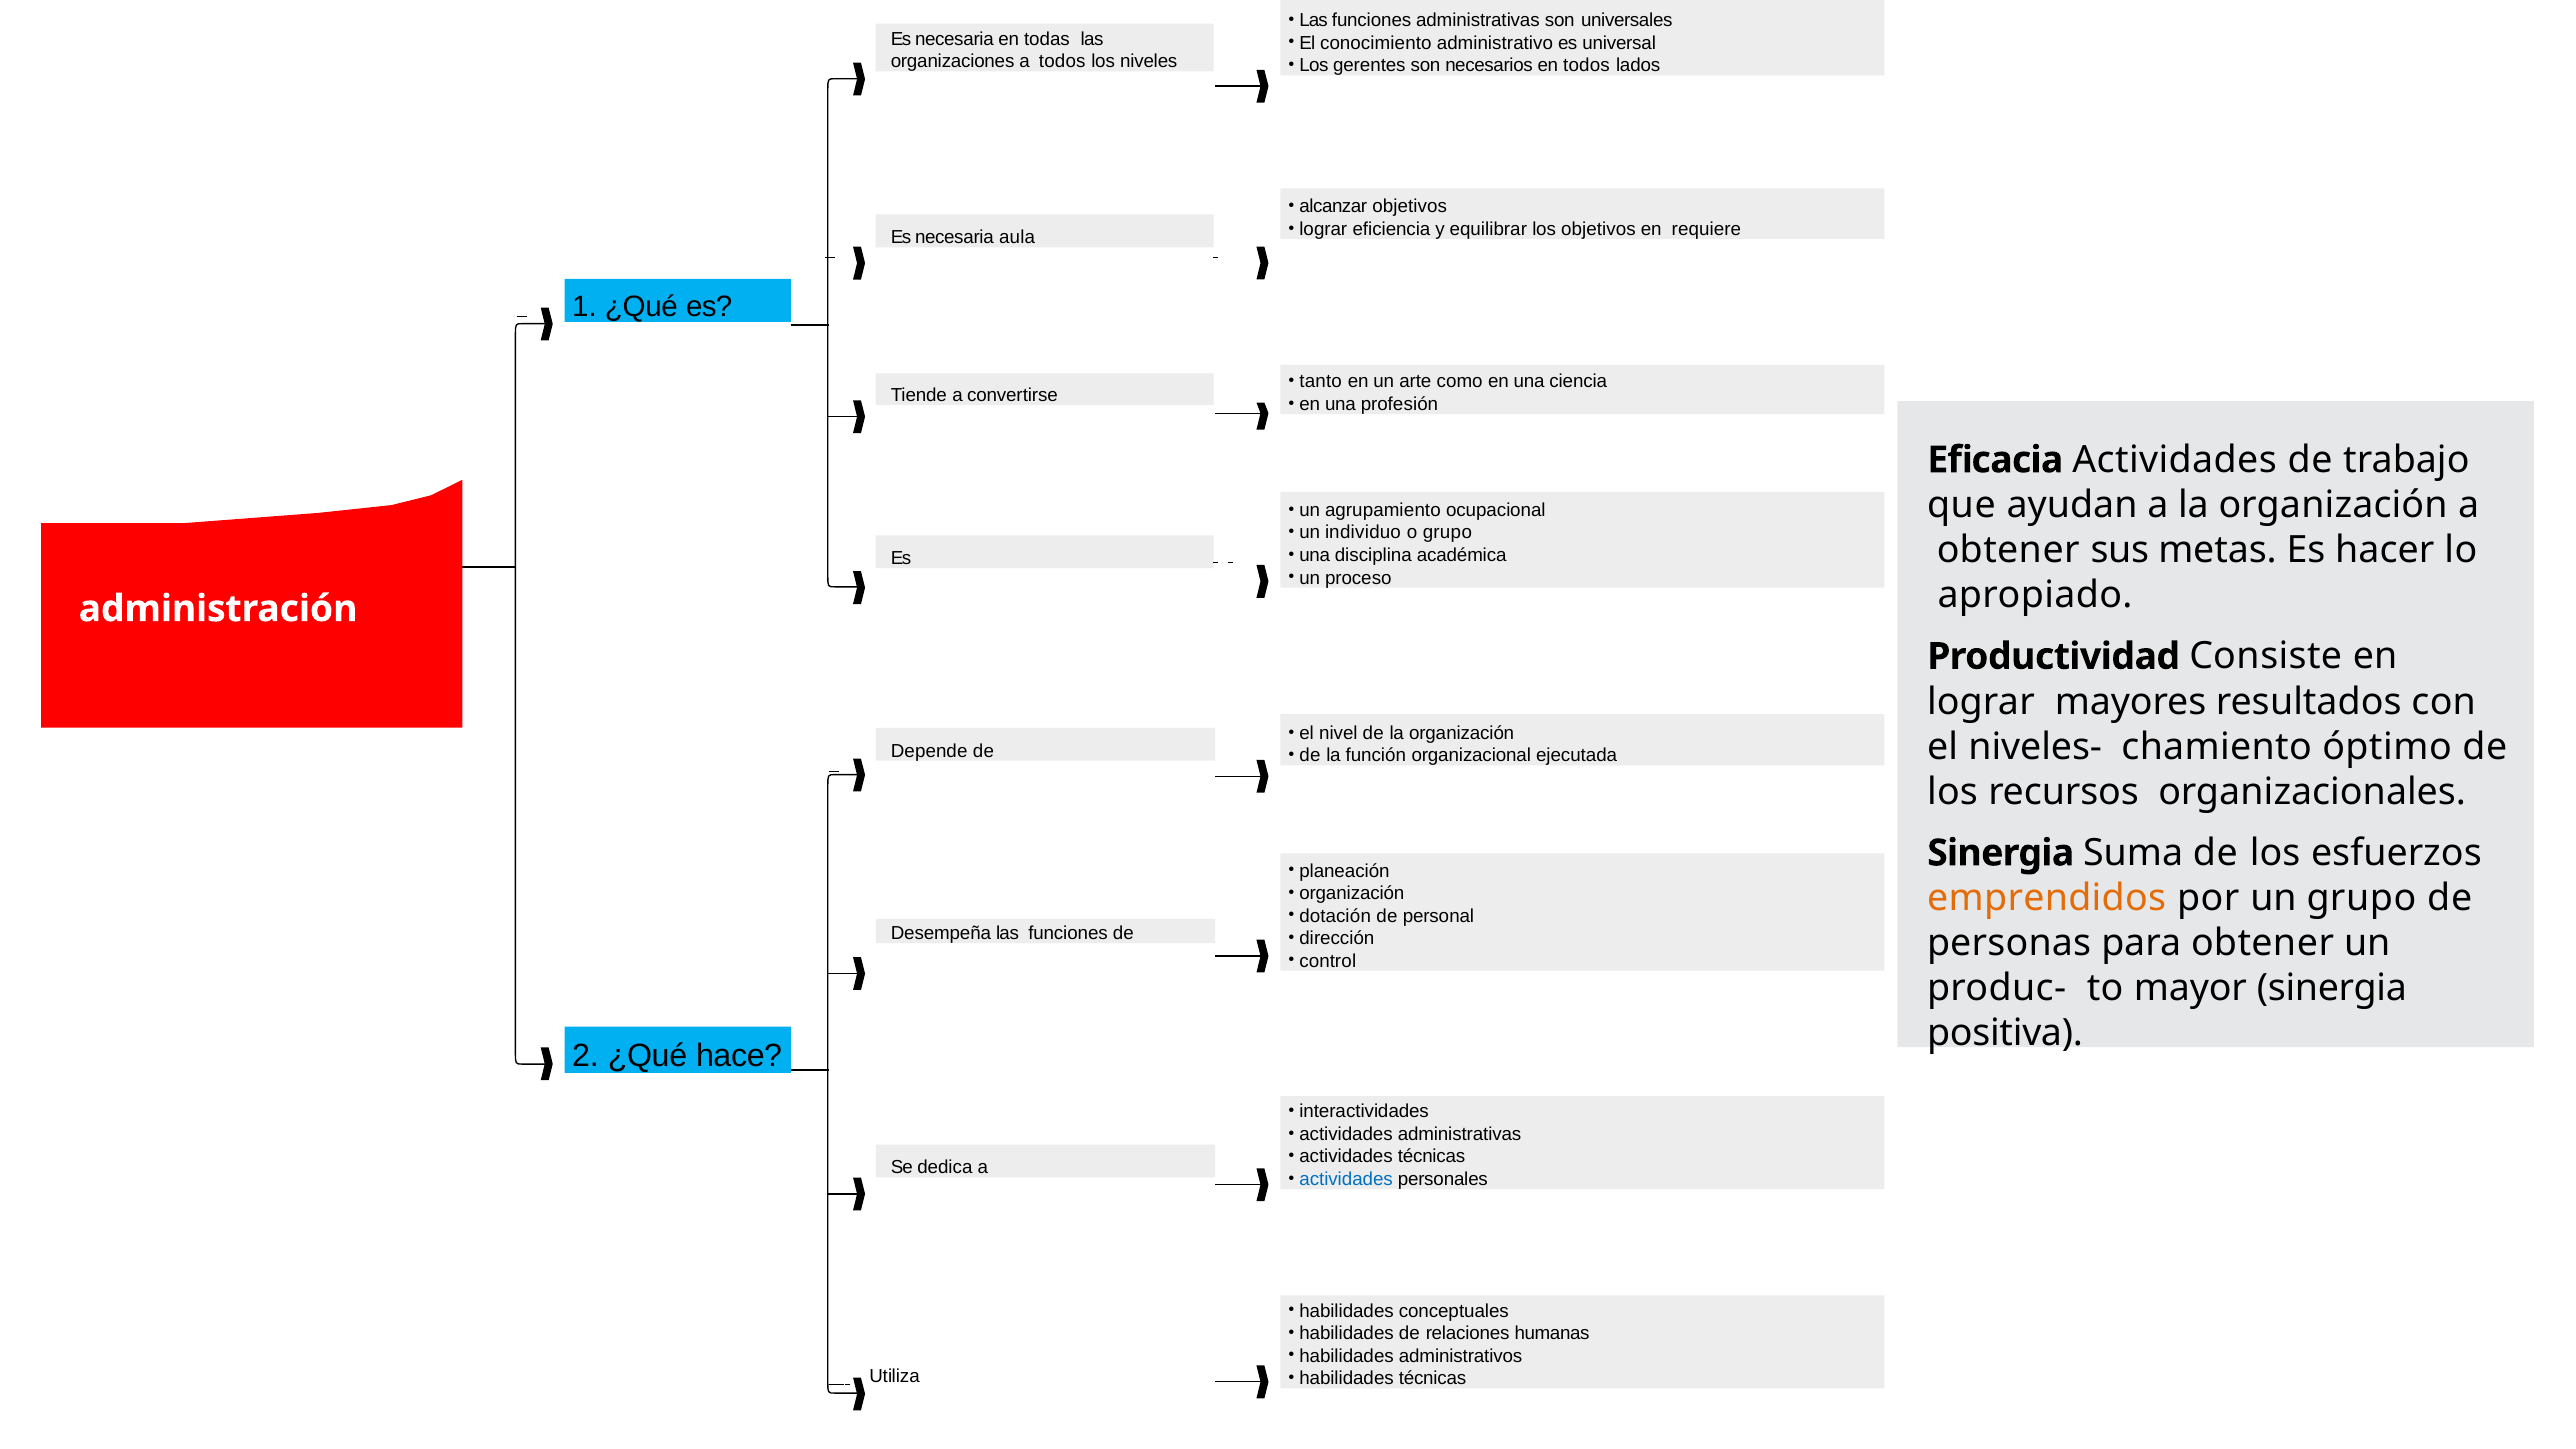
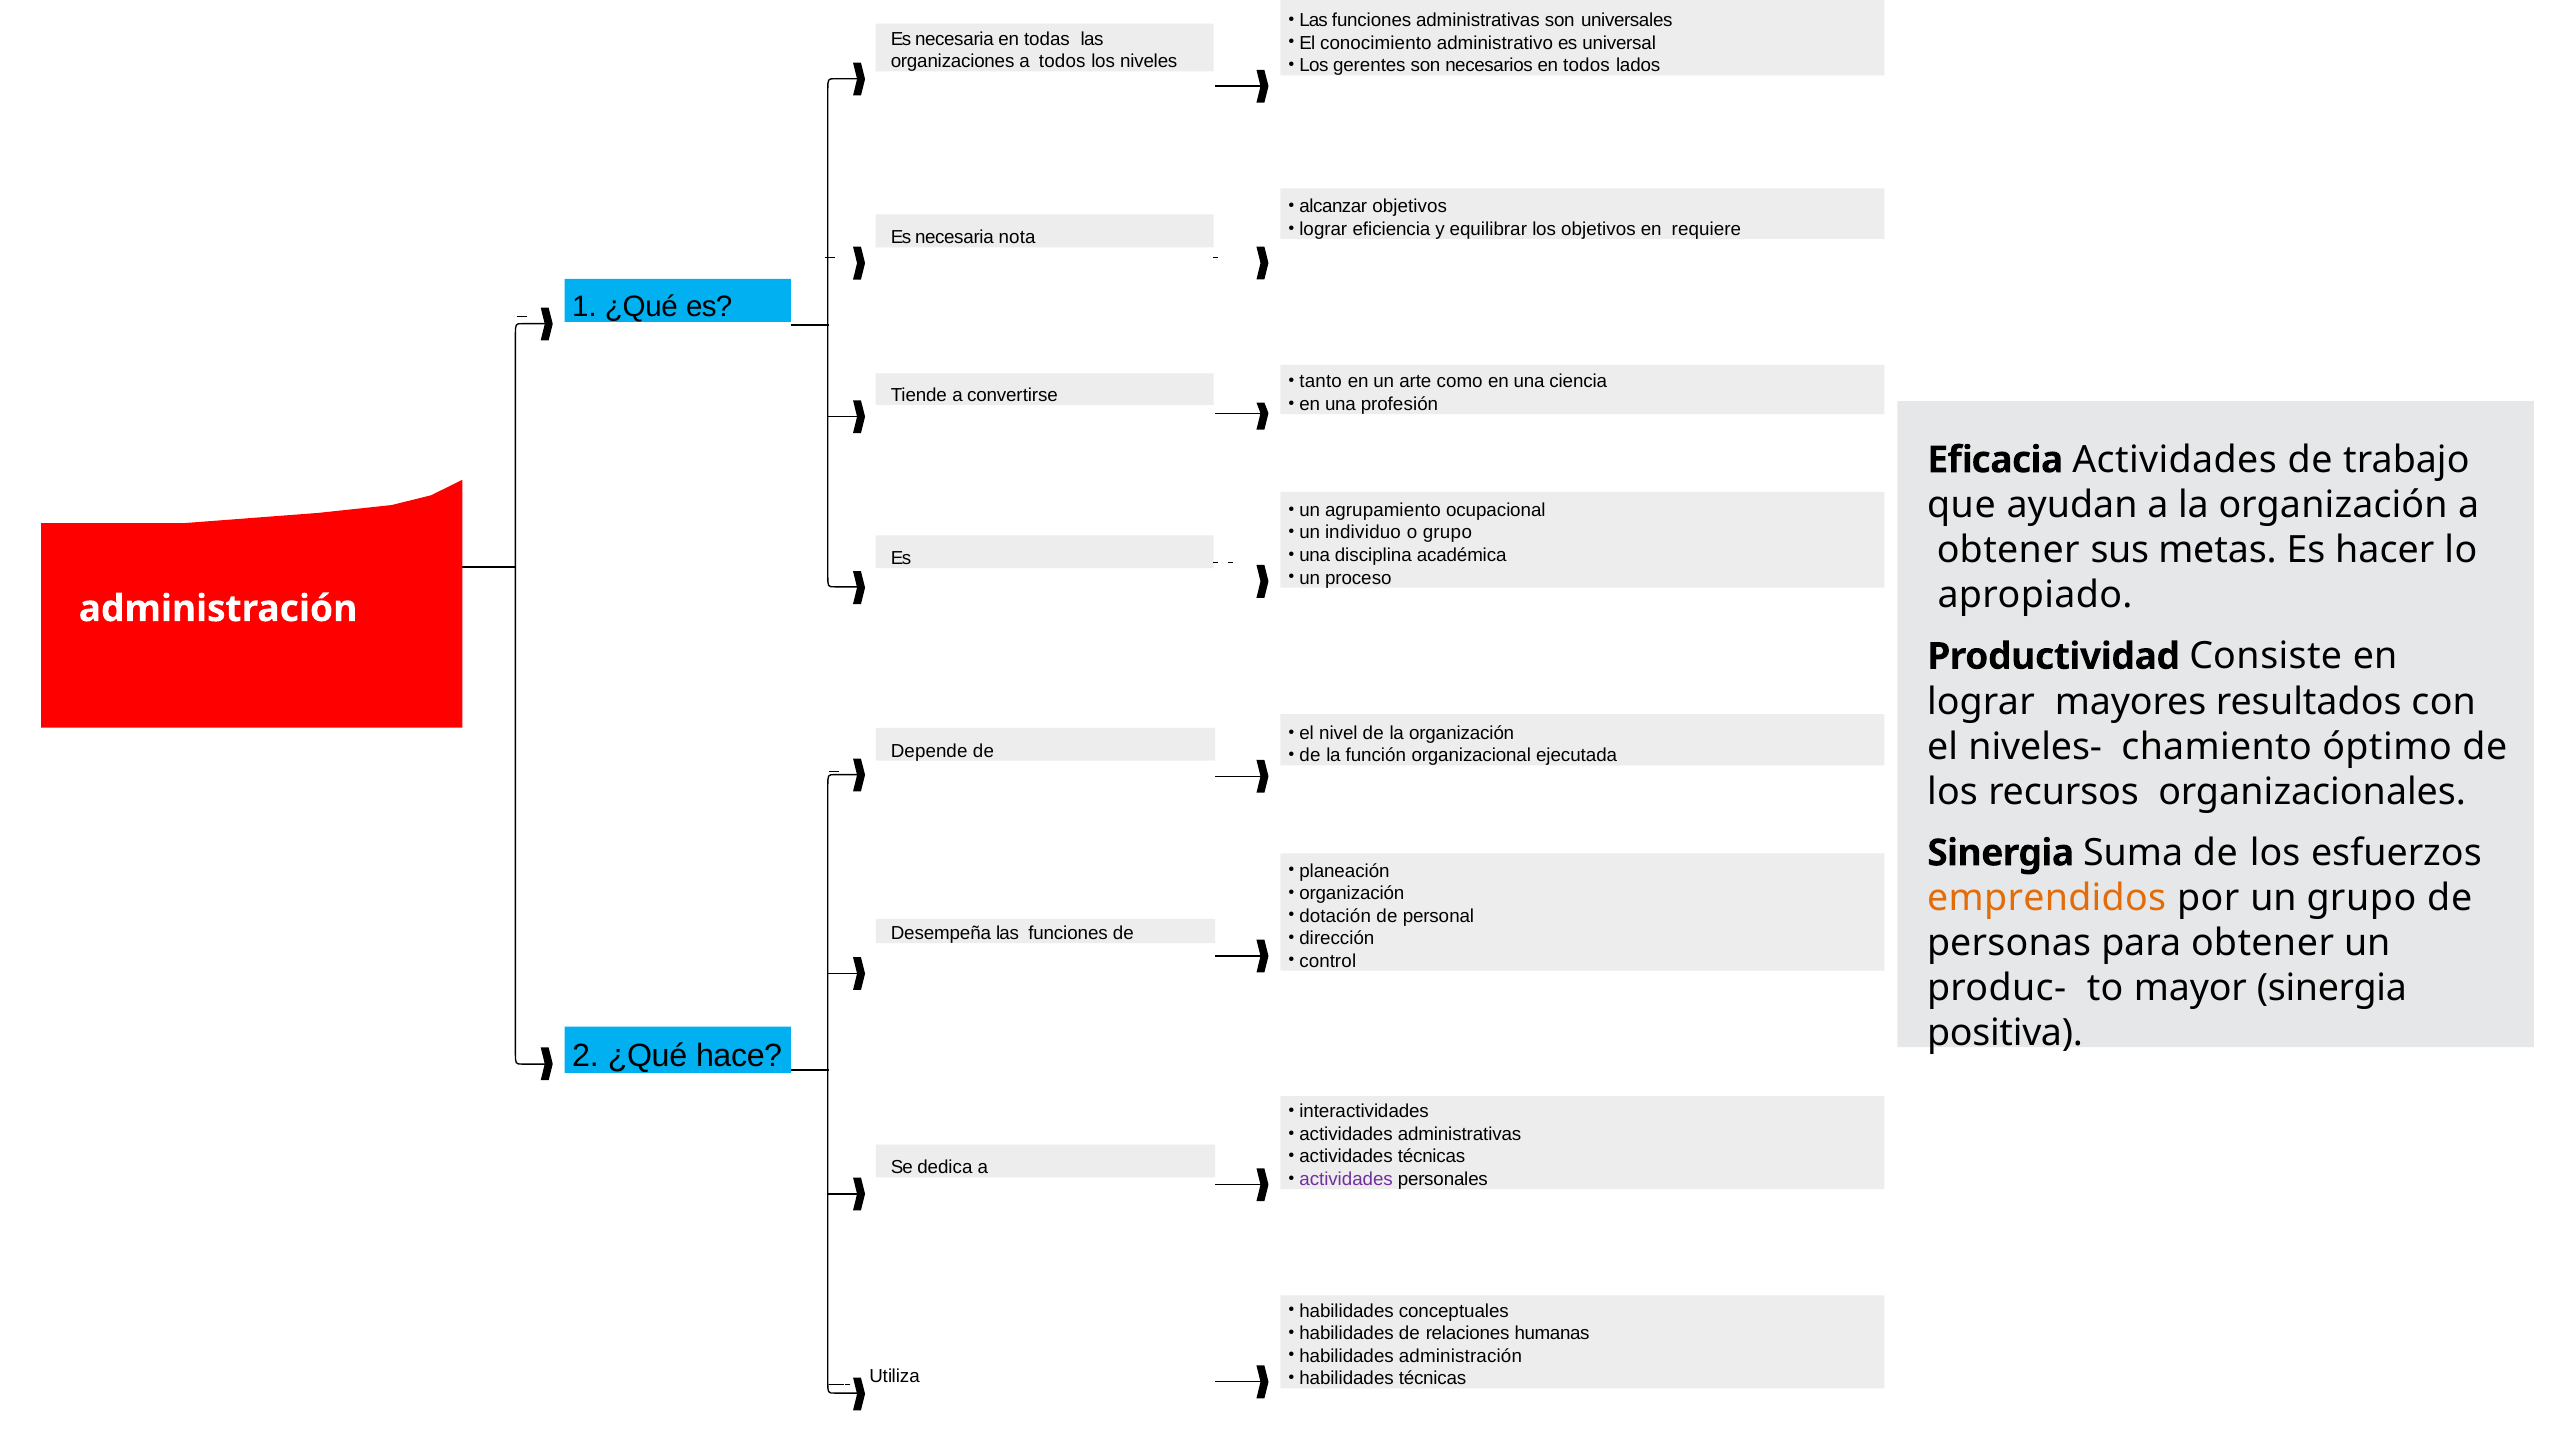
aula: aula -> nota (1017, 238)
actividades colour: blue -> purple (1346, 1179)
habilidades administrativos: administrativos -> administración (1460, 1356)
